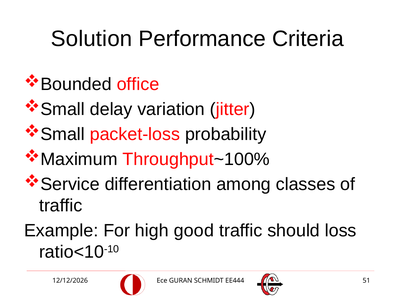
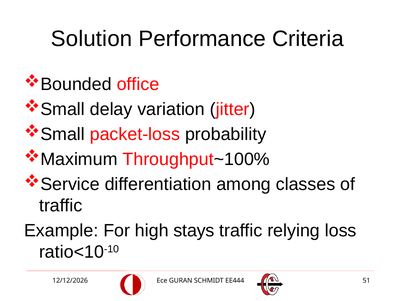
good: good -> stays (194, 230)
should: should -> relying (294, 230)
